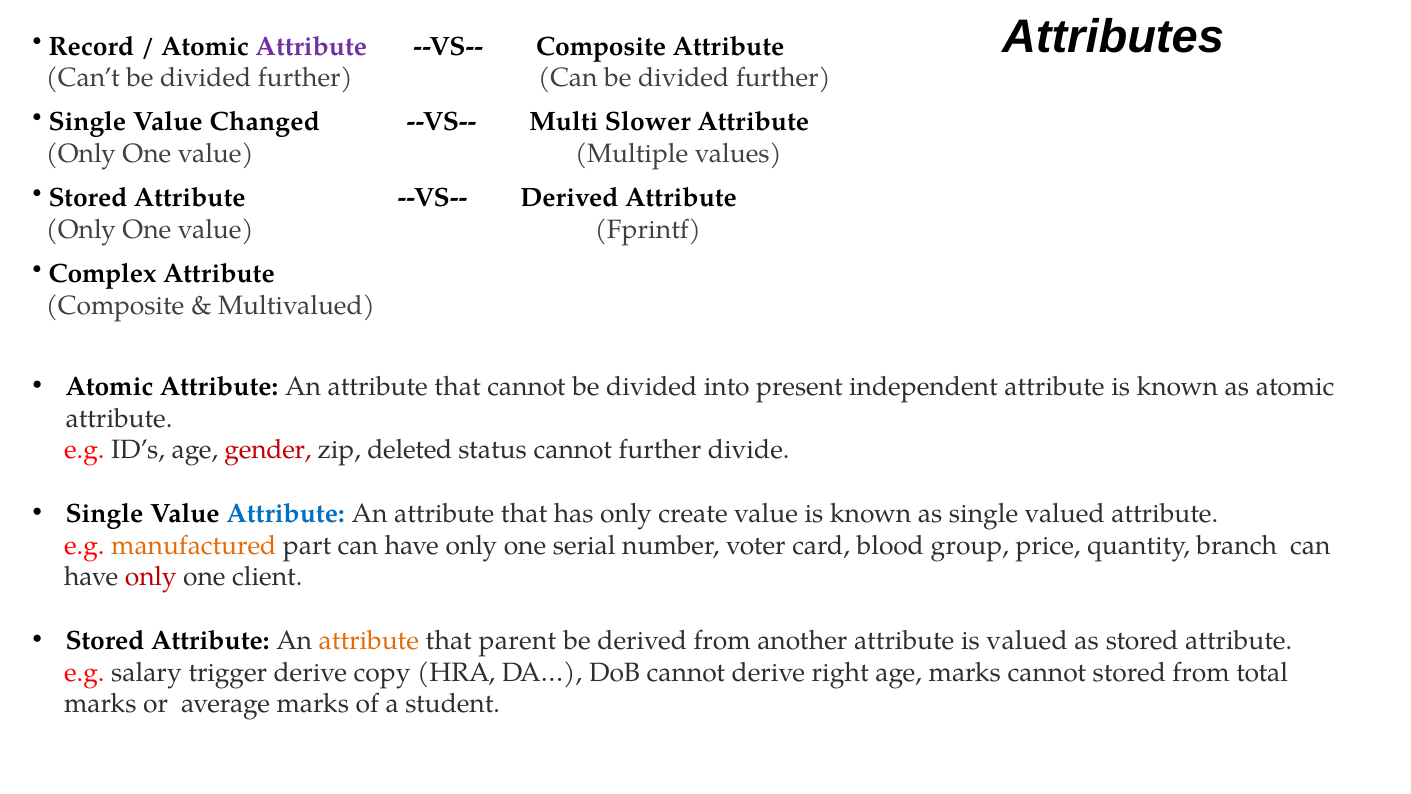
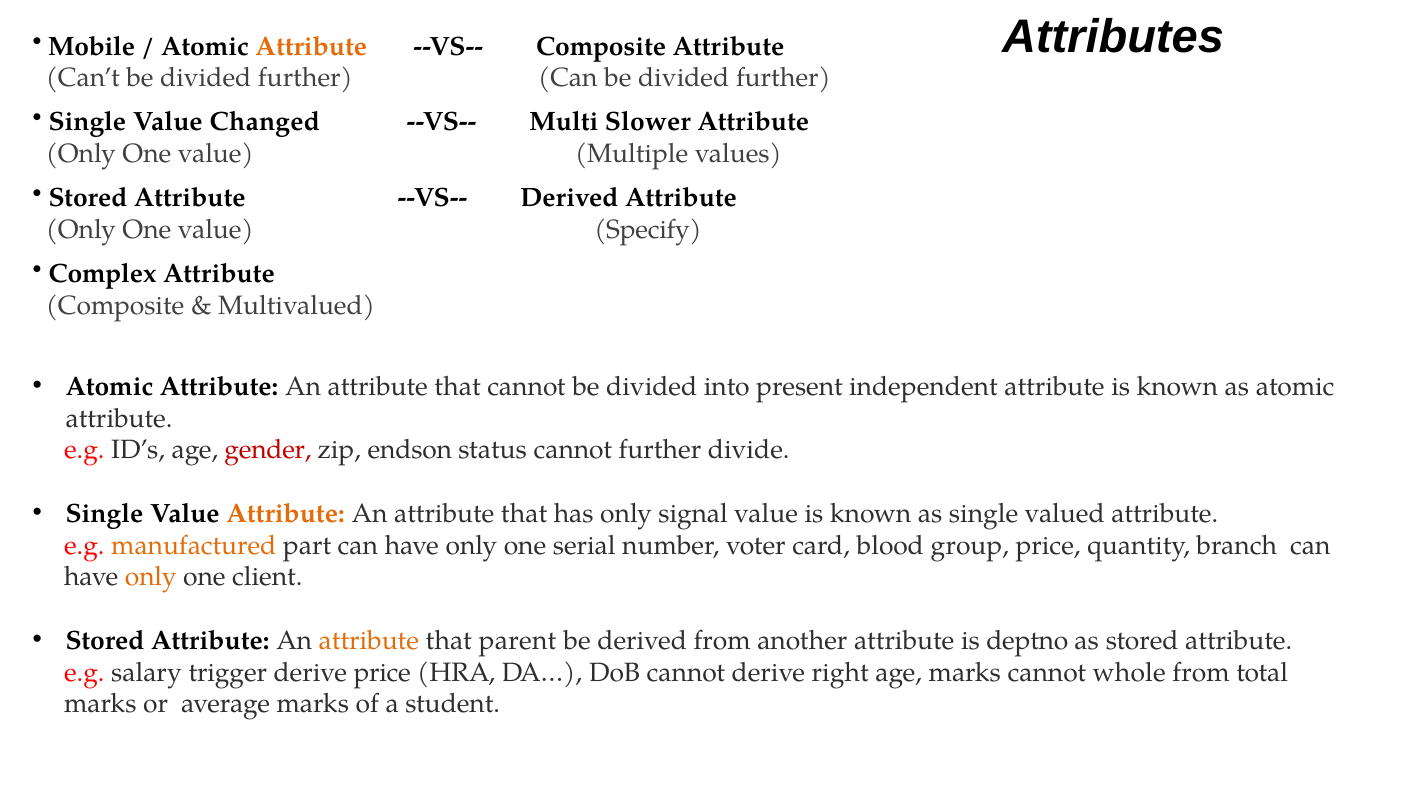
Record: Record -> Mobile (92, 46)
Attribute colour: purple -> orange (311, 46)
Fprintf: Fprintf -> Specify (648, 230)
deleted: deleted -> endson (410, 450)
Attribute colour: blue -> orange (285, 513)
create: create -> signal (693, 513)
only colour: red -> orange (151, 577)
is valued: valued -> deptno (1027, 640)
derive copy: copy -> price (382, 672)
cannot stored: stored -> whole (1129, 672)
